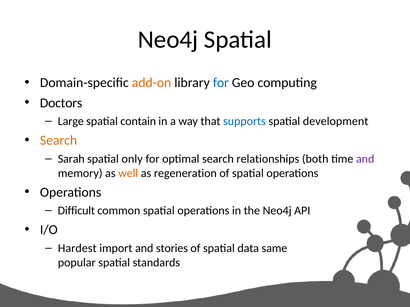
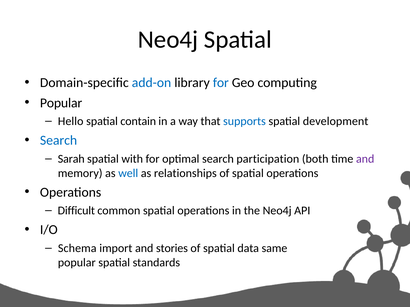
add-on colour: orange -> blue (152, 83)
Doctors: Doctors -> Popular (61, 103)
Large: Large -> Hello (71, 121)
Search colour: orange -> blue (59, 141)
only: only -> with (132, 159)
relationships: relationships -> participation (268, 159)
well colour: orange -> blue (128, 173)
regeneration: regeneration -> relationships (185, 173)
Hardest: Hardest -> Schema (77, 249)
